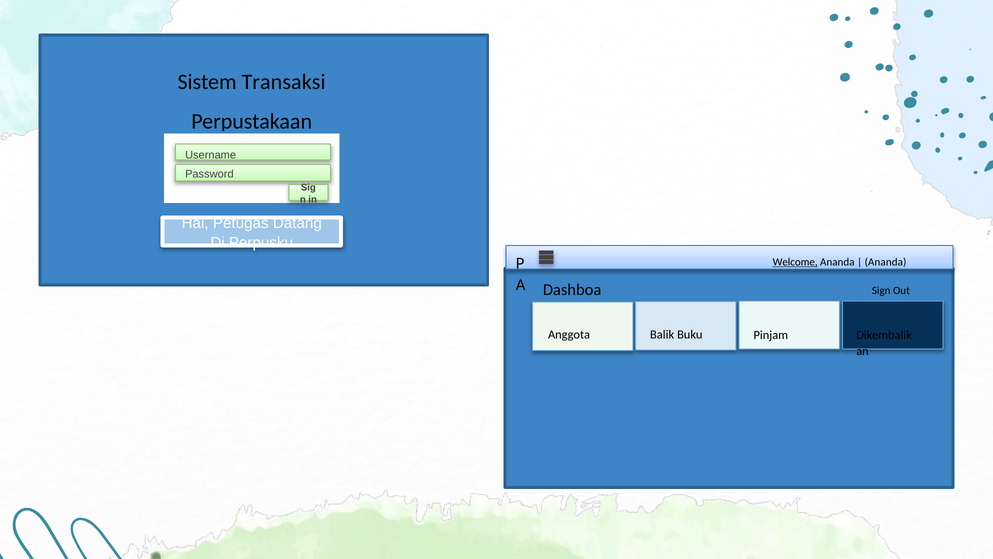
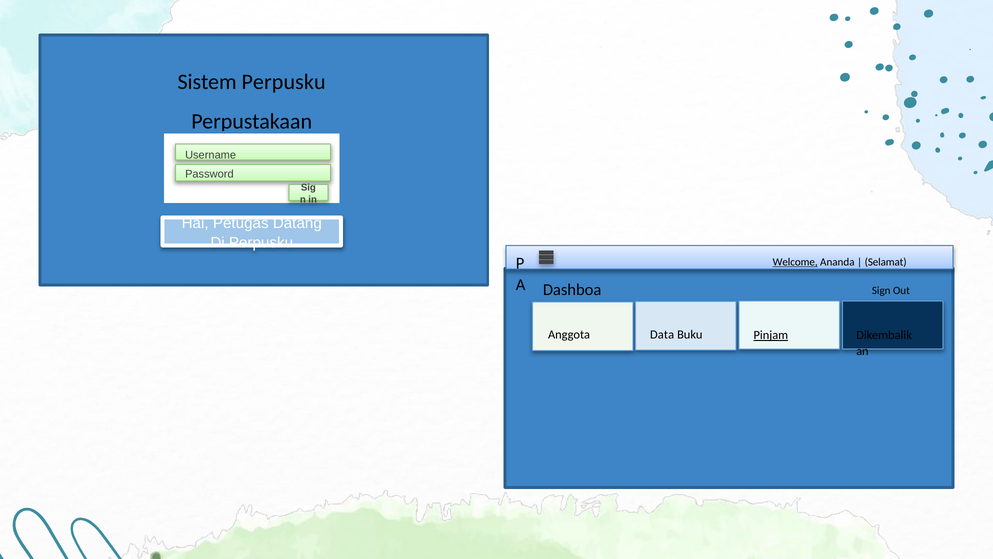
Sistem Transaksi: Transaksi -> Perpusku (284, 82)
Ananda: Ananda -> Selamat (886, 262)
Balik: Balik -> Data (662, 334)
Pinjam underline: none -> present (771, 335)
